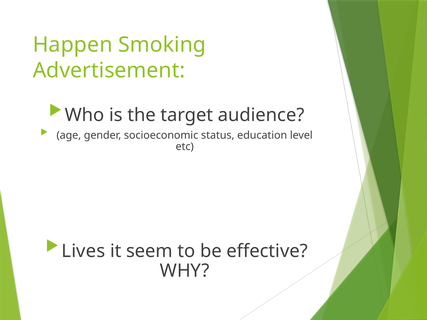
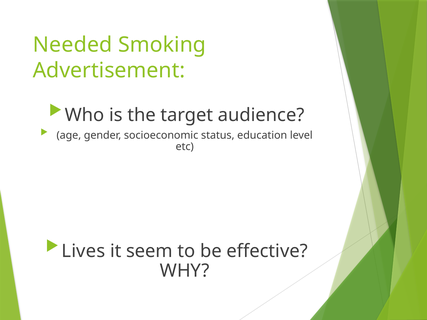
Happen: Happen -> Needed (73, 45)
